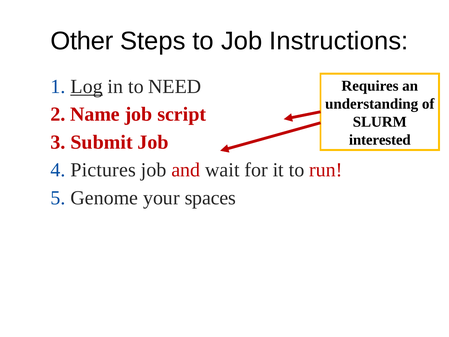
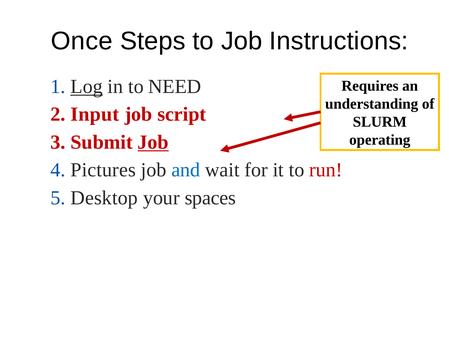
Other: Other -> Once (82, 41)
Name: Name -> Input (95, 114)
interested: interested -> operating (380, 140)
Job underline: none -> present (153, 142)
and colour: red -> blue (186, 170)
Genome: Genome -> Desktop (104, 198)
